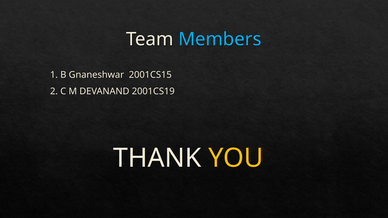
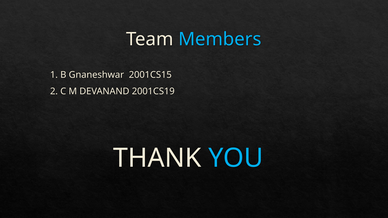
YOU colour: yellow -> light blue (236, 158)
